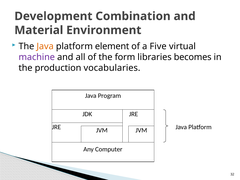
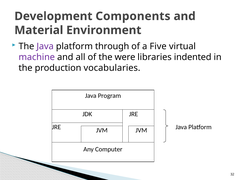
Combination: Combination -> Components (133, 16)
Java colour: orange -> purple (45, 46)
element: element -> through (112, 46)
form: form -> were (125, 57)
becomes: becomes -> indented (193, 57)
